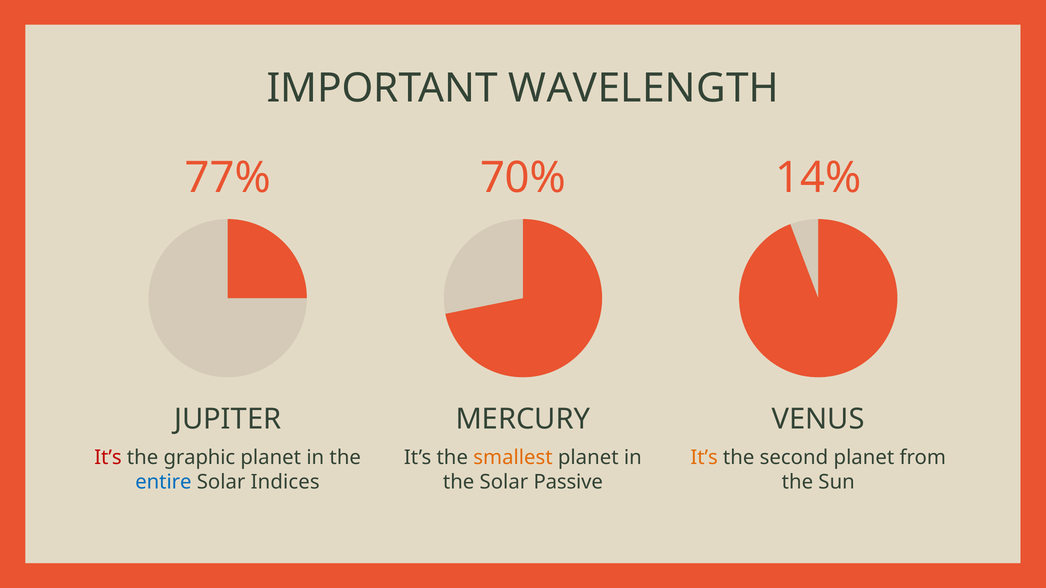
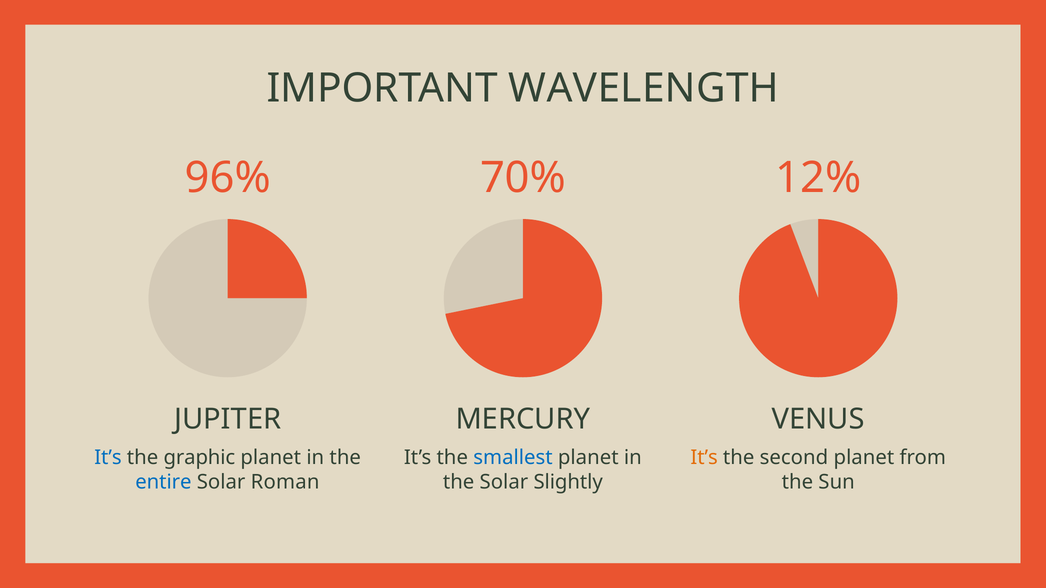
77%: 77% -> 96% (228, 178)
14%: 14% -> 12% (818, 178)
It’s colour: red -> blue (108, 458)
smallest colour: orange -> blue (513, 458)
Indices: Indices -> Roman (285, 482)
Passive: Passive -> Slightly (568, 482)
